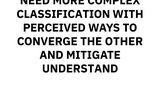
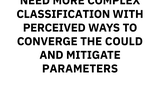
OTHER: OTHER -> COULD (124, 42)
UNDERSTAND: UNDERSTAND -> PARAMETERS (80, 69)
